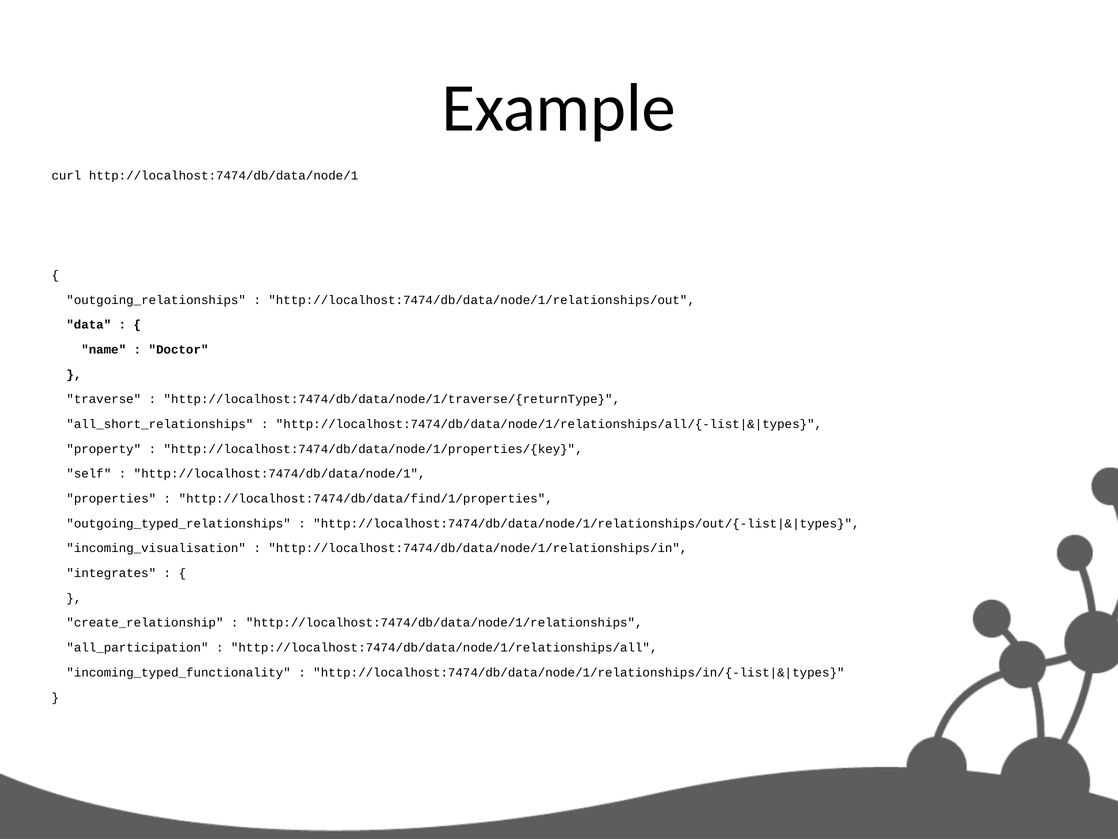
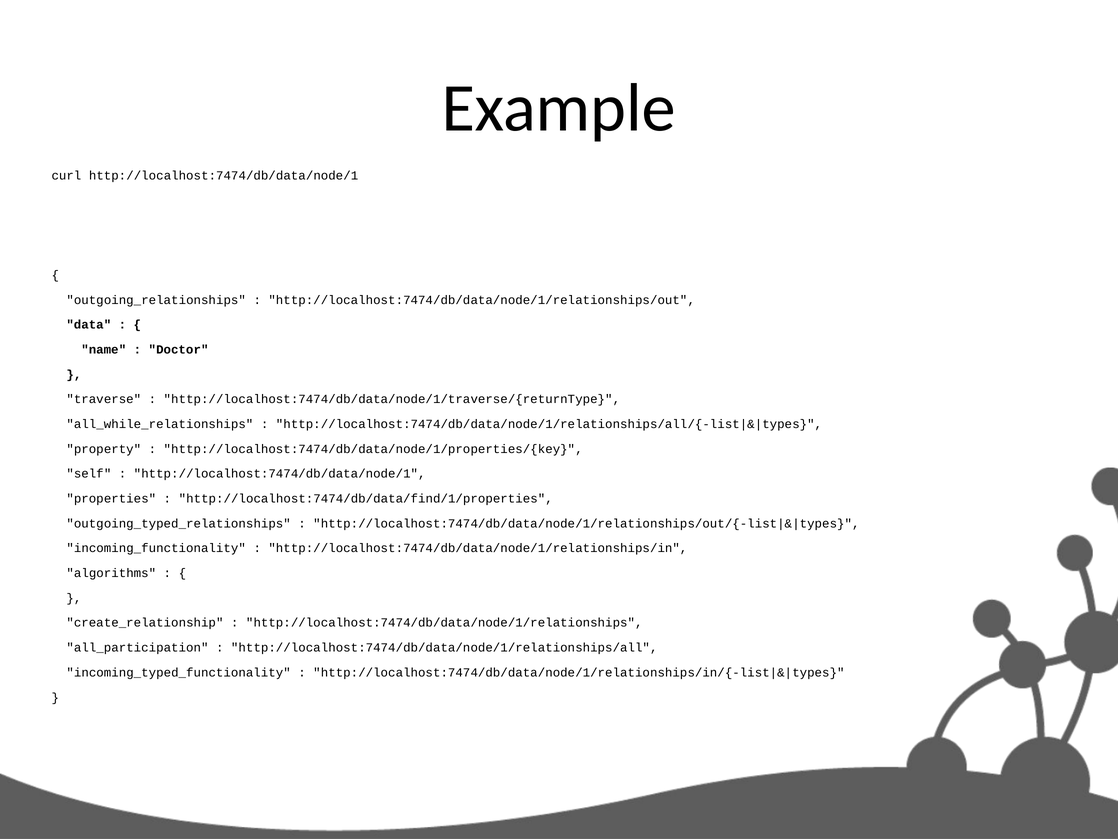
all_short_relationships: all_short_relationships -> all_while_relationships (160, 424)
incoming_visualisation: incoming_visualisation -> incoming_functionality (156, 548)
integrates: integrates -> algorithms (111, 573)
